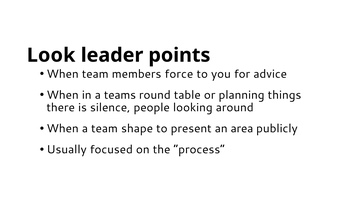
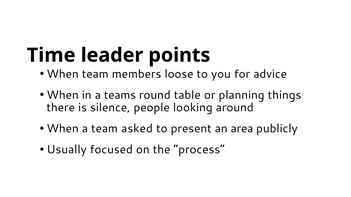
Look: Look -> Time (51, 55)
force: force -> loose (179, 74)
shape: shape -> asked (137, 129)
